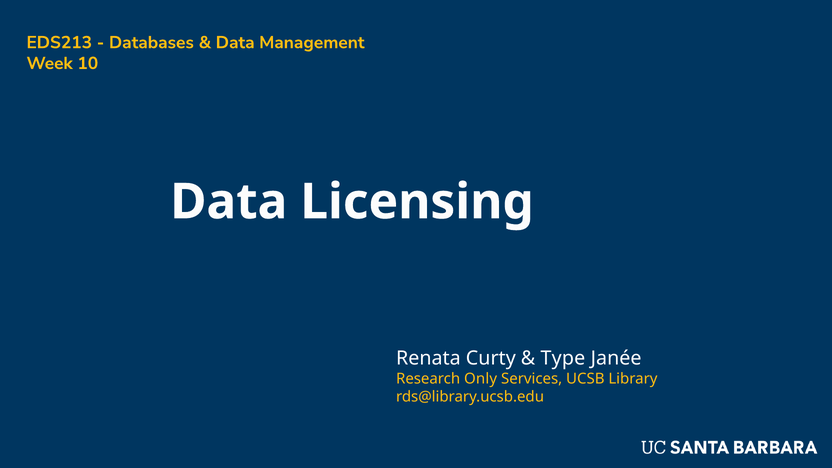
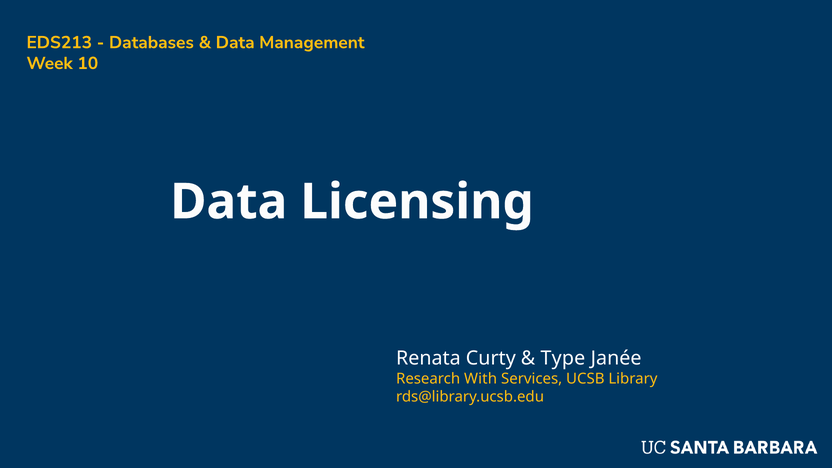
Only: Only -> With (481, 379)
